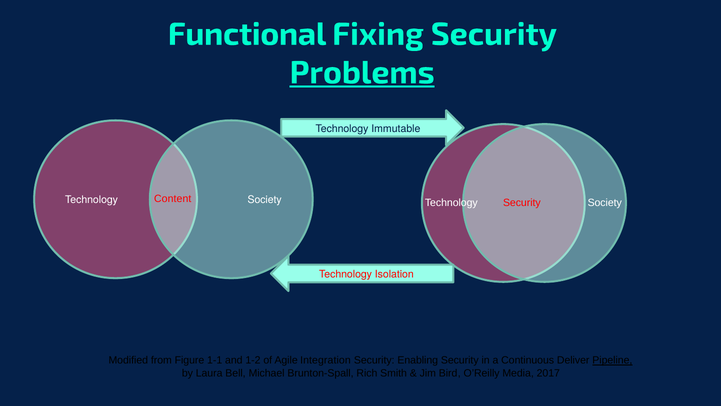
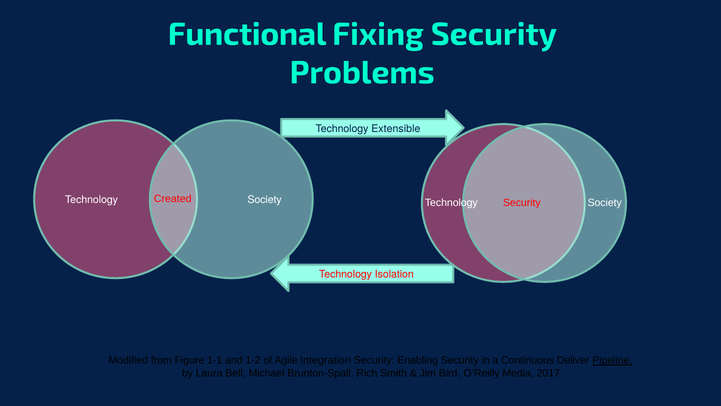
Problems underline: present -> none (362, 73)
Immutable: Immutable -> Extensible (396, 128)
Content: Content -> Created (173, 199)
